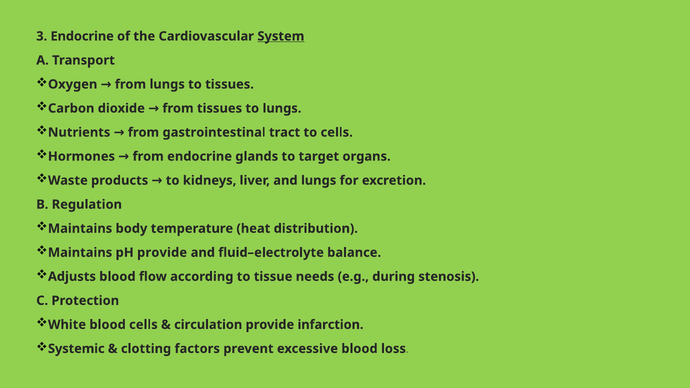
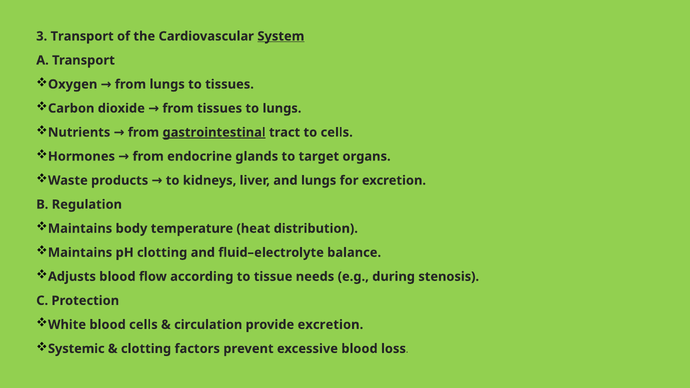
3 Endocrine: Endocrine -> Transport (82, 36)
gastrointestinal underline: none -> present (214, 132)
pH provide: provide -> clotting (162, 253)
provide infarction: infarction -> excretion (330, 325)
